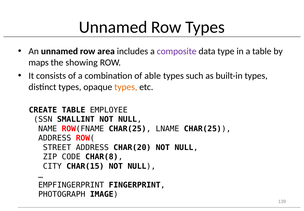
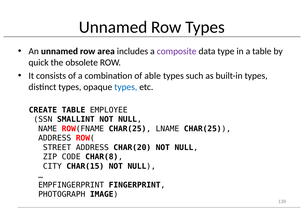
maps: maps -> quick (39, 62)
showing: showing -> obsolete (82, 62)
types colour: orange -> blue (126, 87)
